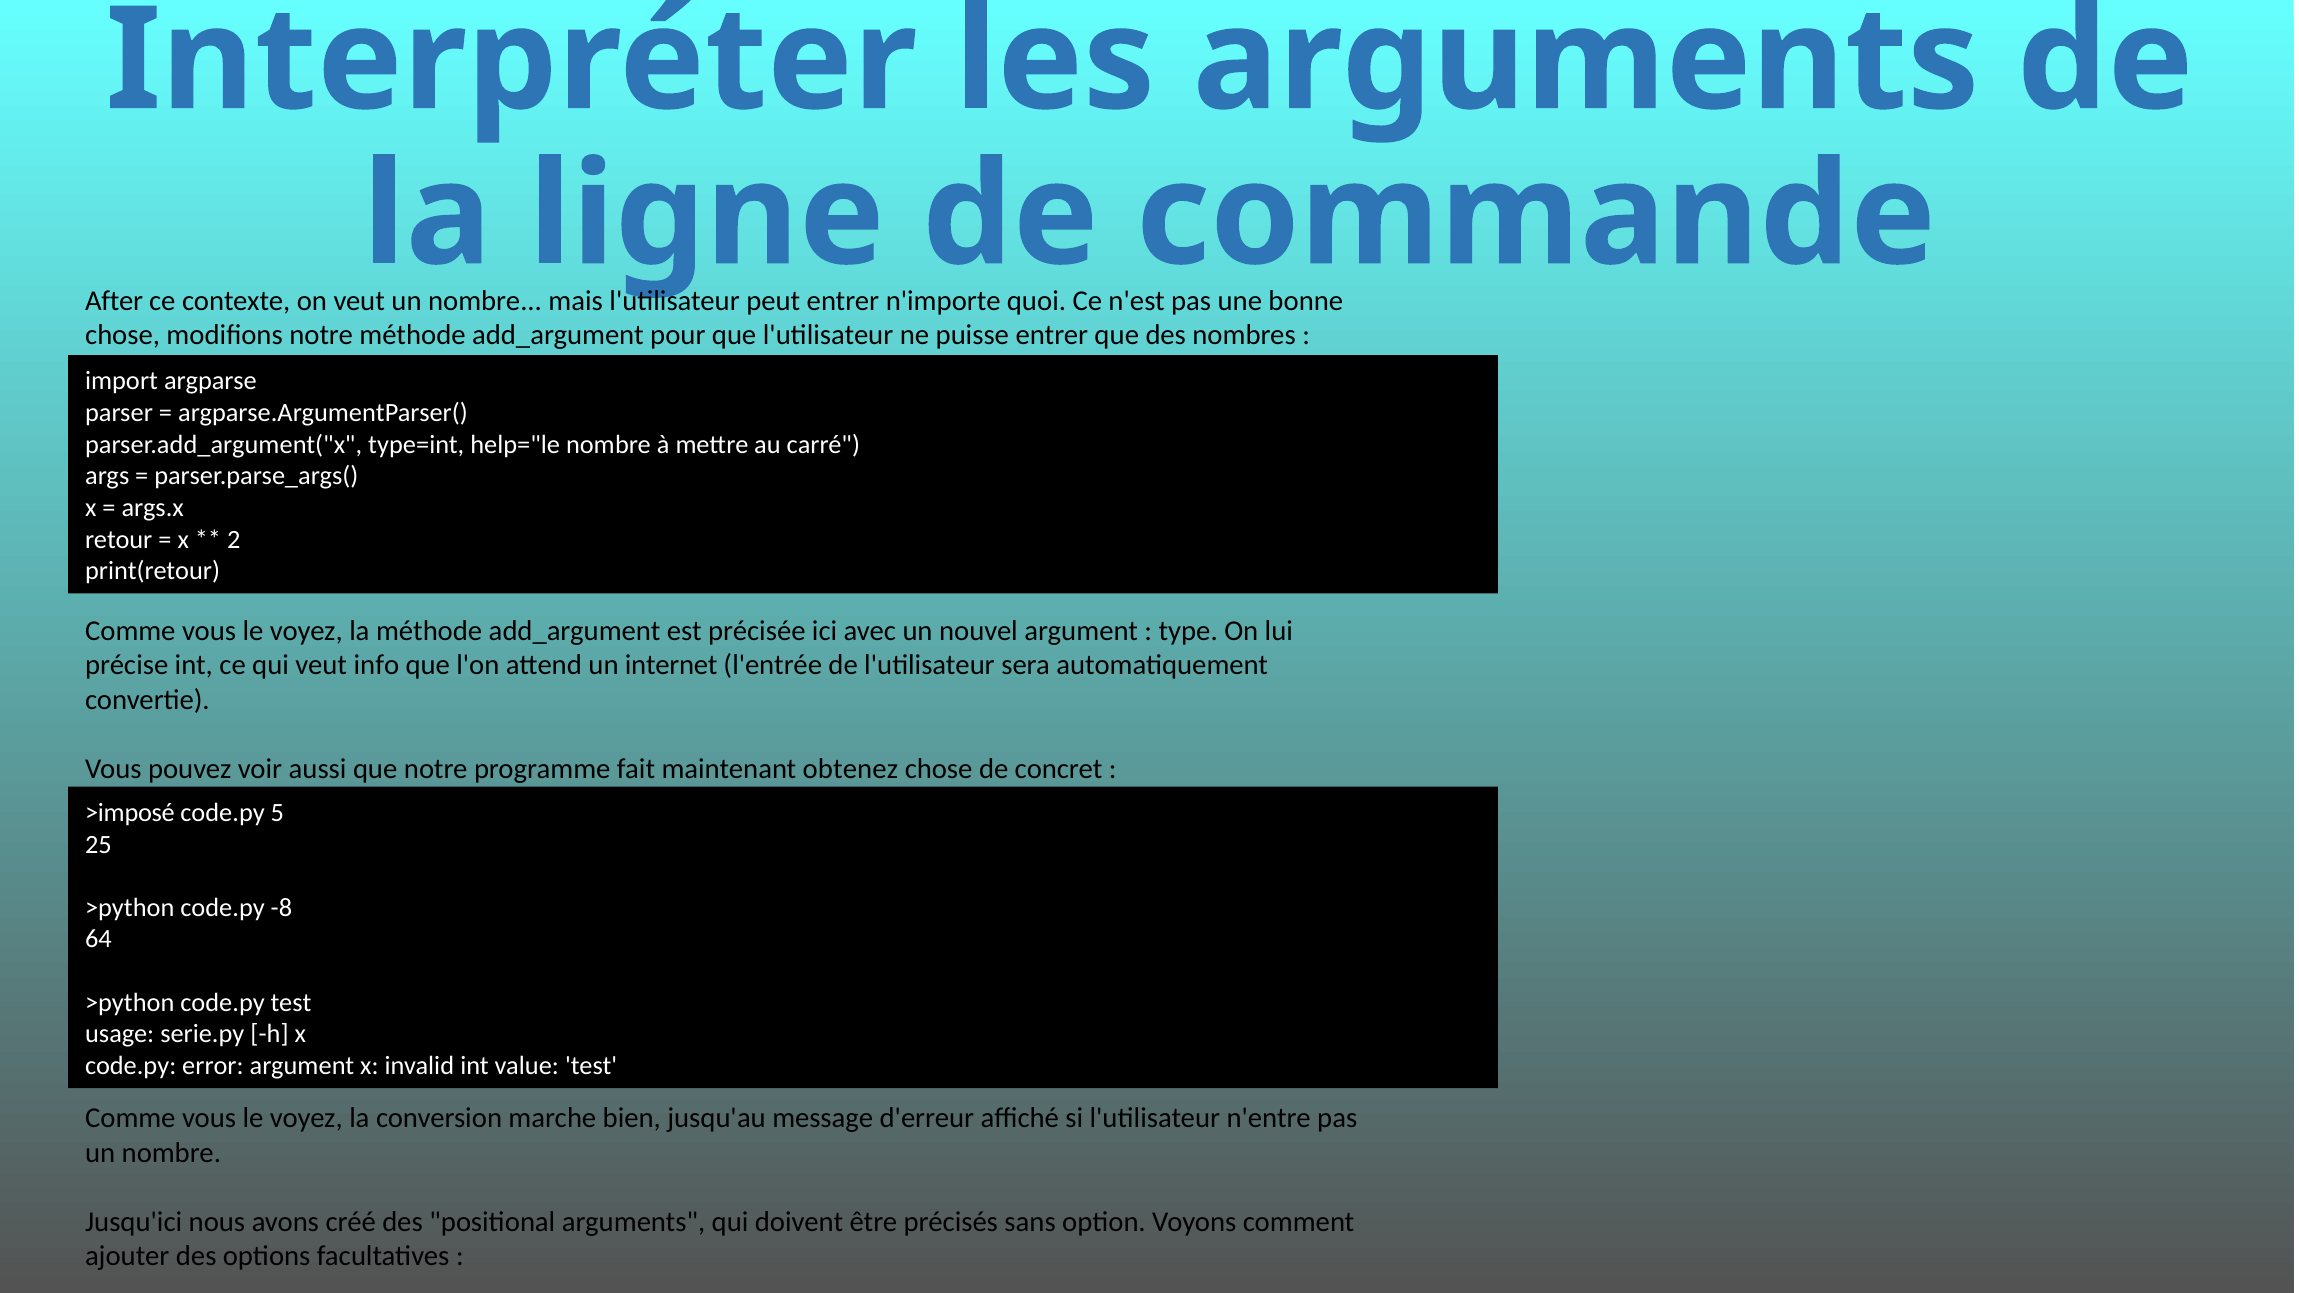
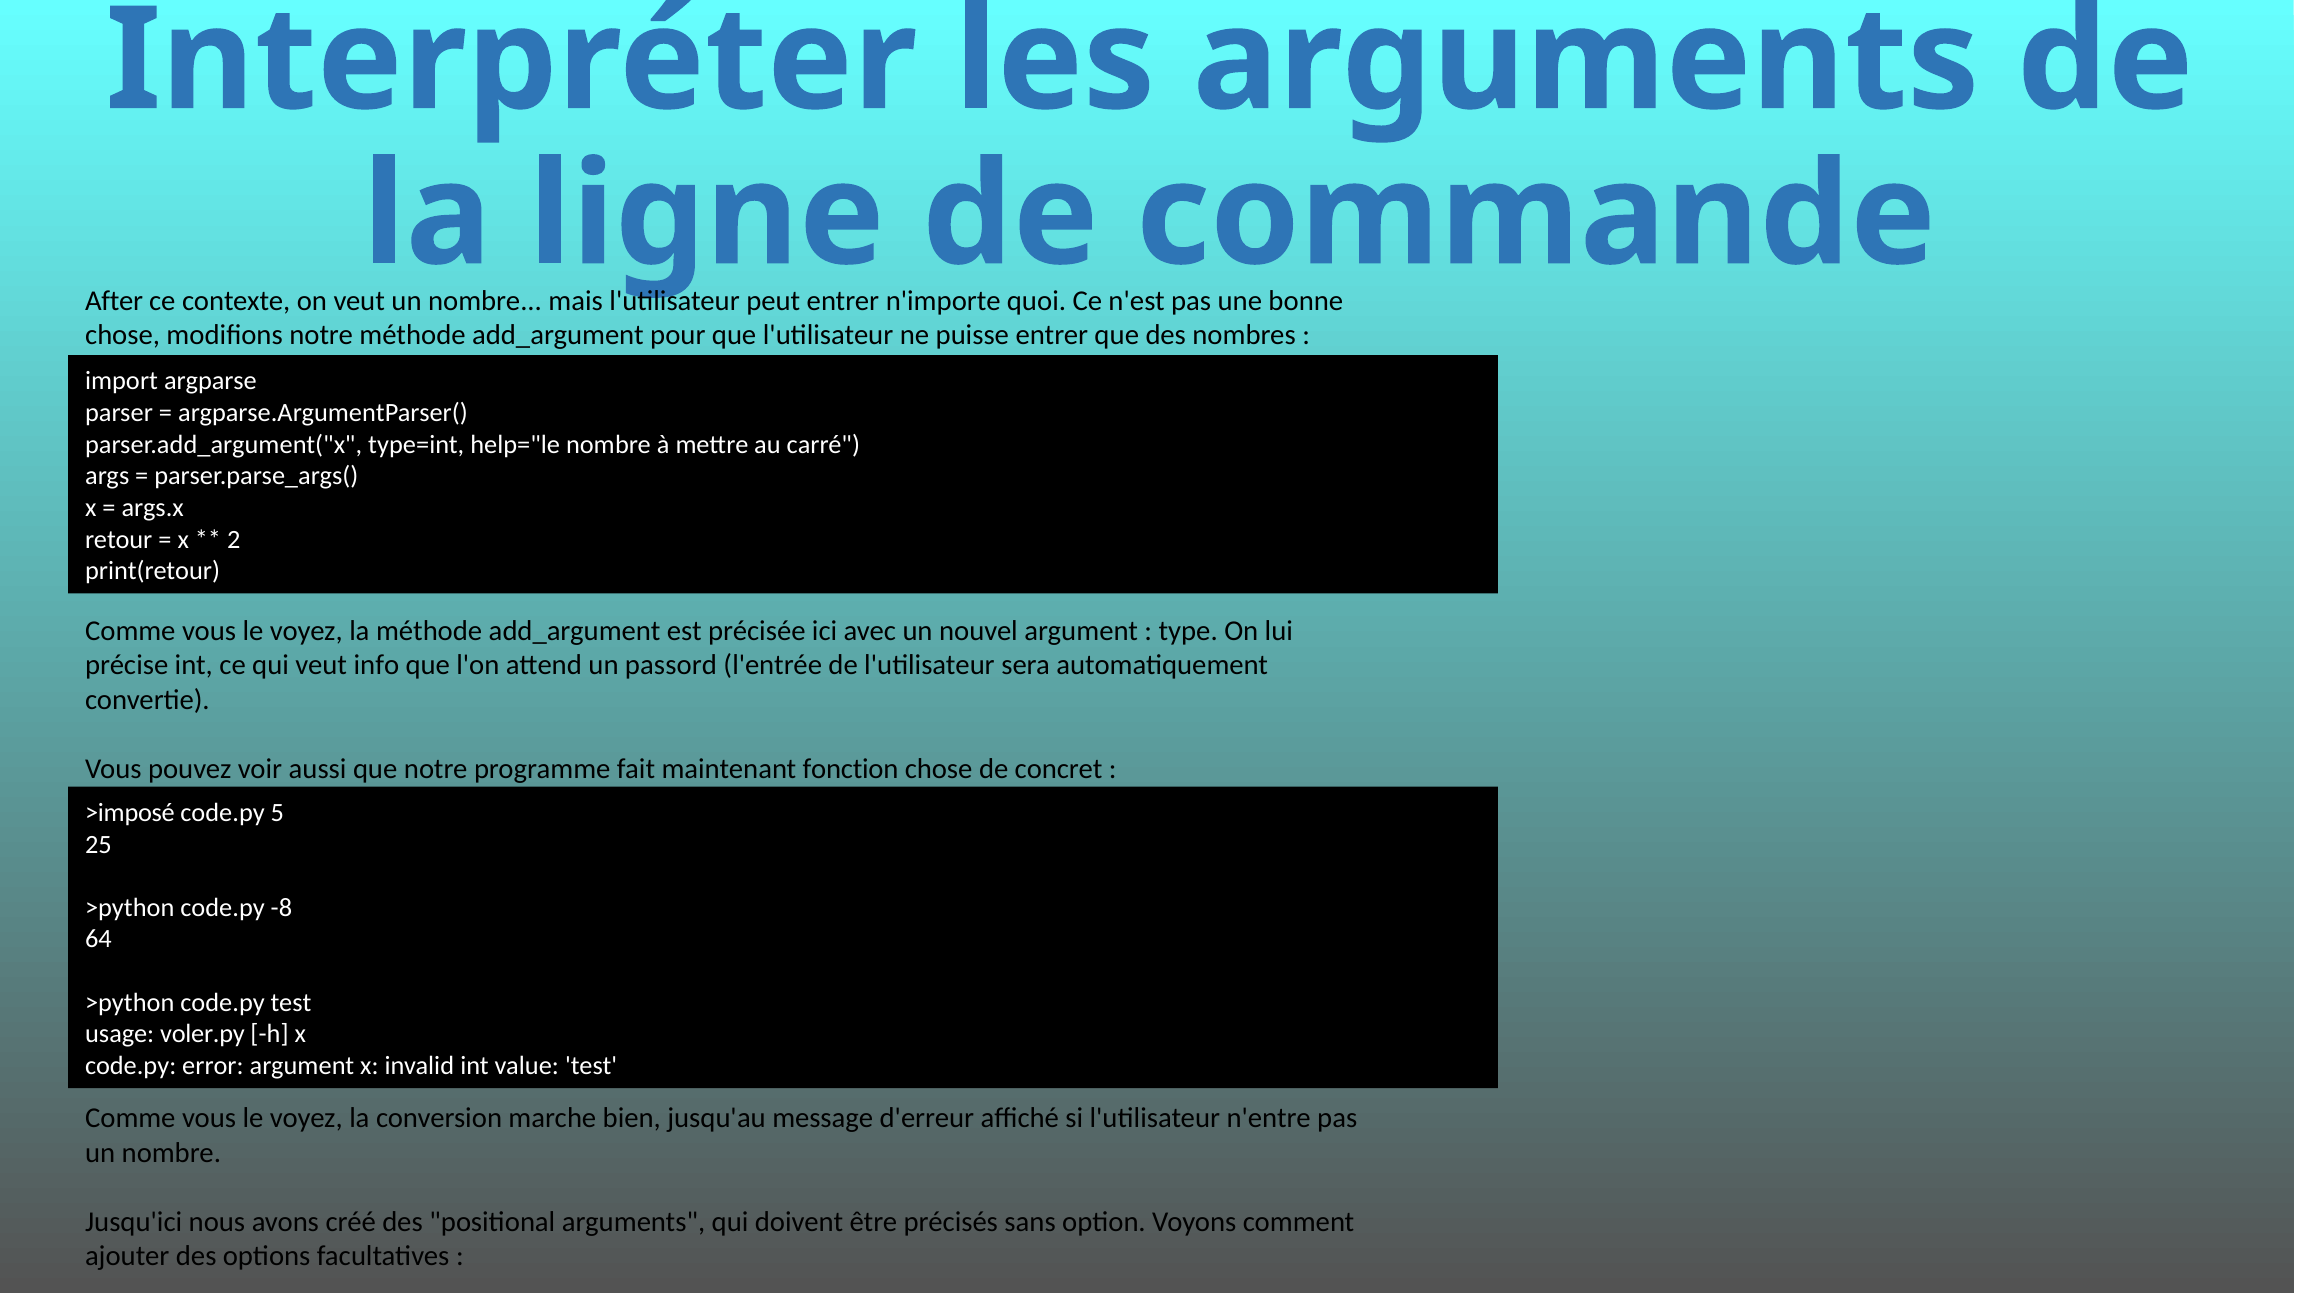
internet: internet -> passord (671, 665)
obtenez: obtenez -> fonction (851, 769)
serie.py: serie.py -> voler.py (202, 1034)
